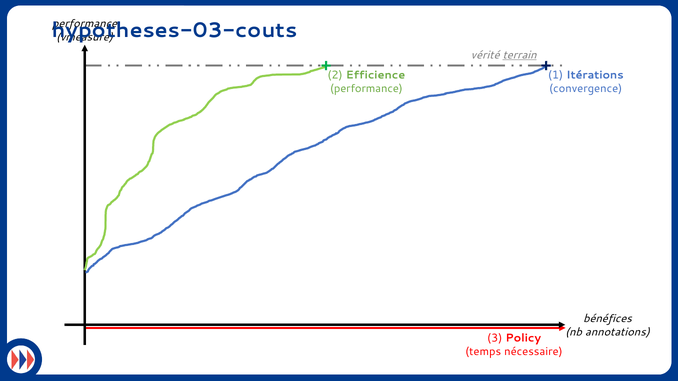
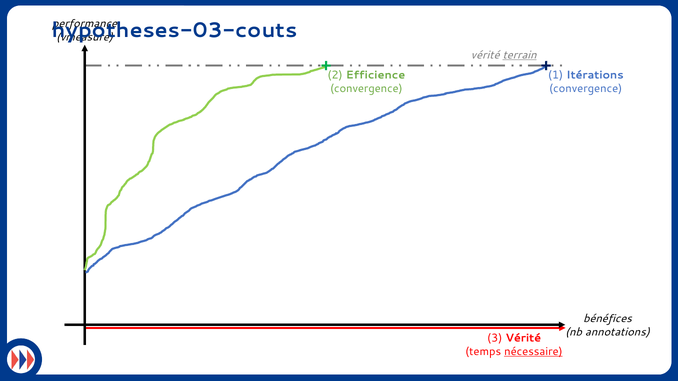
performance: performance -> convergence (366, 89)
3 Policy: Policy -> Vérité (523, 338)
nécessaire underline: none -> present (533, 352)
